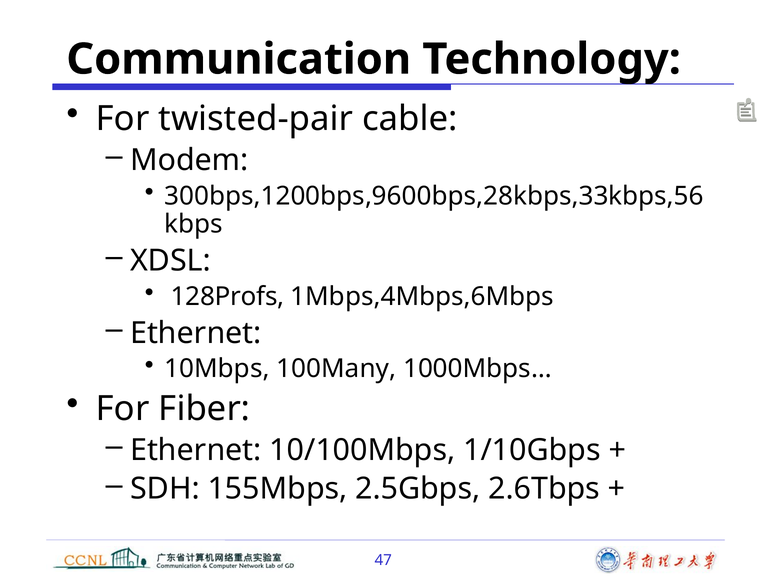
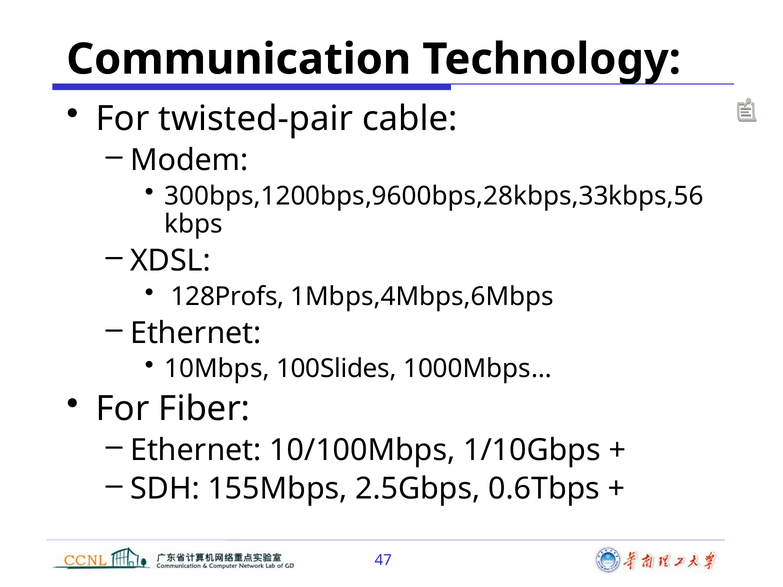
100Many: 100Many -> 100Slides (336, 369)
2.6Tbps: 2.6Tbps -> 0.6Tbps (544, 489)
